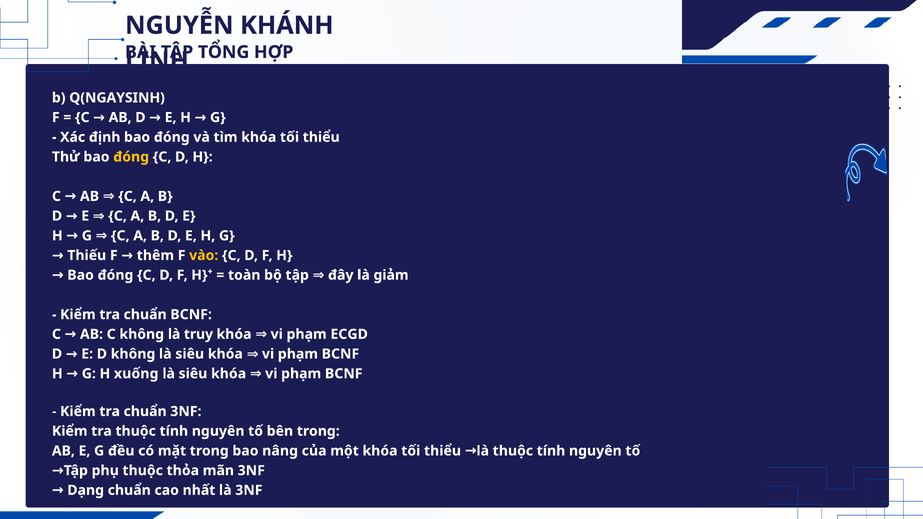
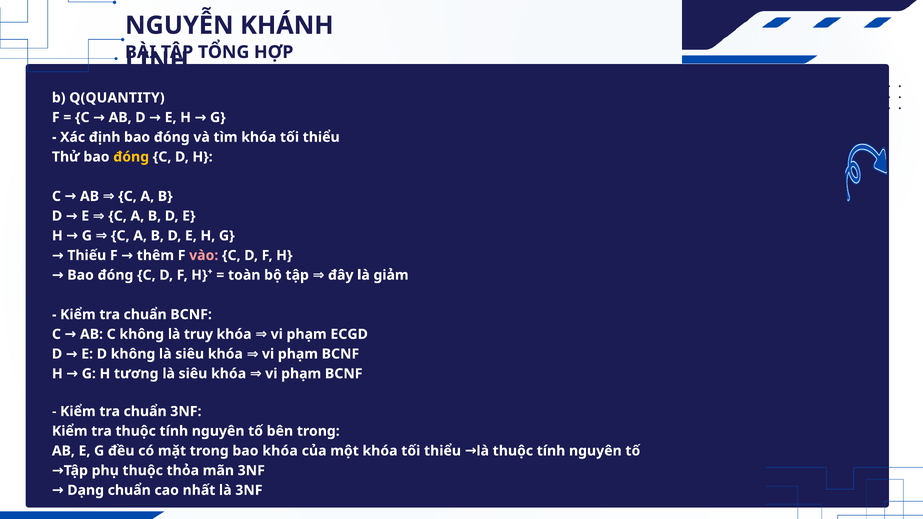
Q(NGAYSINH: Q(NGAYSINH -> Q(QUANTITY (117, 98)
vào colour: yellow -> pink (204, 255)
xuống: xuống -> tương (136, 374)
bao nâng: nâng -> khóa (280, 451)
